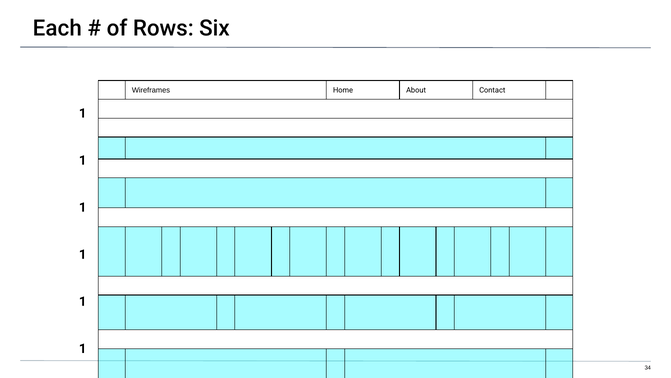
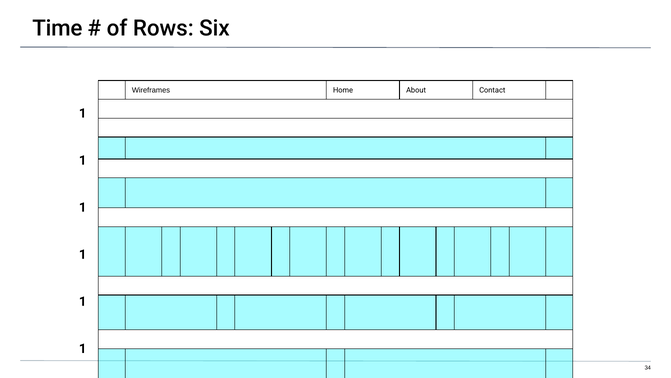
Each: Each -> Time (57, 28)
